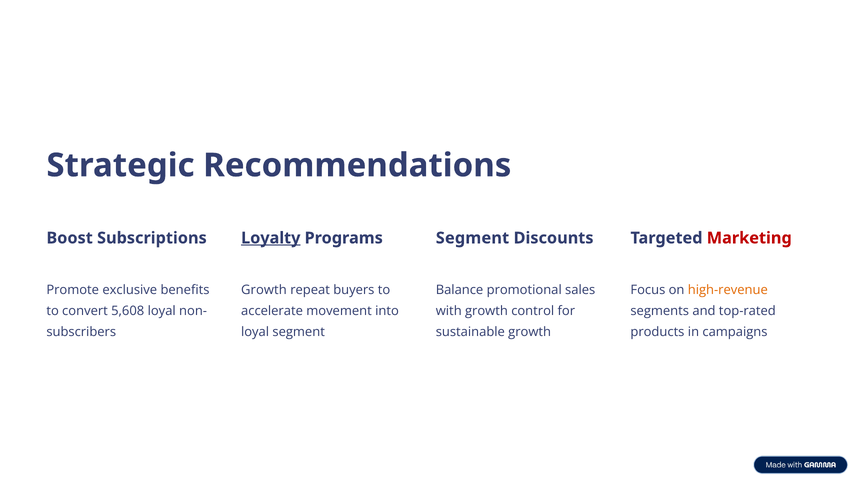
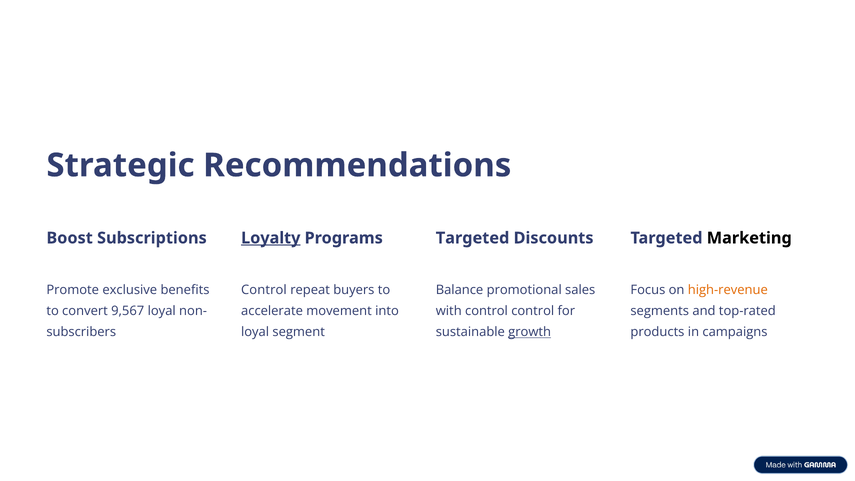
Segment: Segment -> Targeted (473, 238)
Marketing colour: red -> black (749, 238)
Growth: Growth -> Control (264, 290)
5,608: 5,608 -> 9,567 (128, 311)
with growth: growth -> control (486, 311)
growth underline: none -> present (530, 332)
